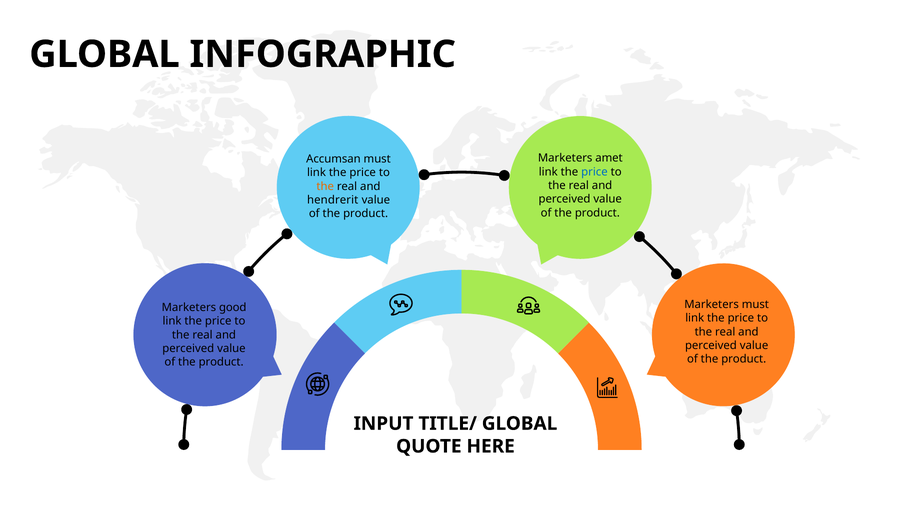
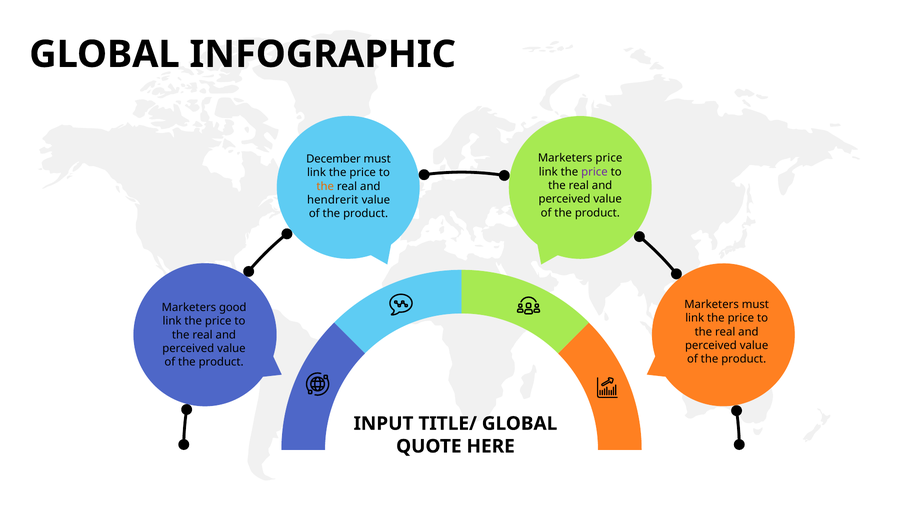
Marketers amet: amet -> price (609, 158)
Accumsan: Accumsan -> December (333, 159)
price colour: blue -> purple (594, 172)
